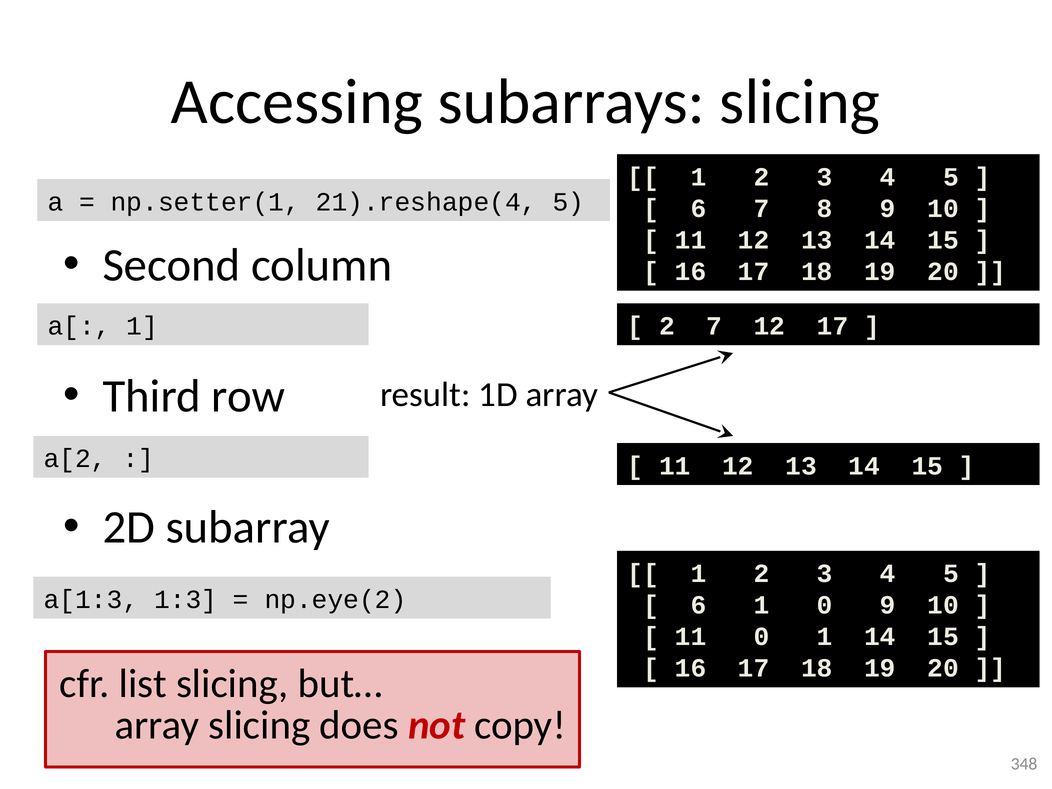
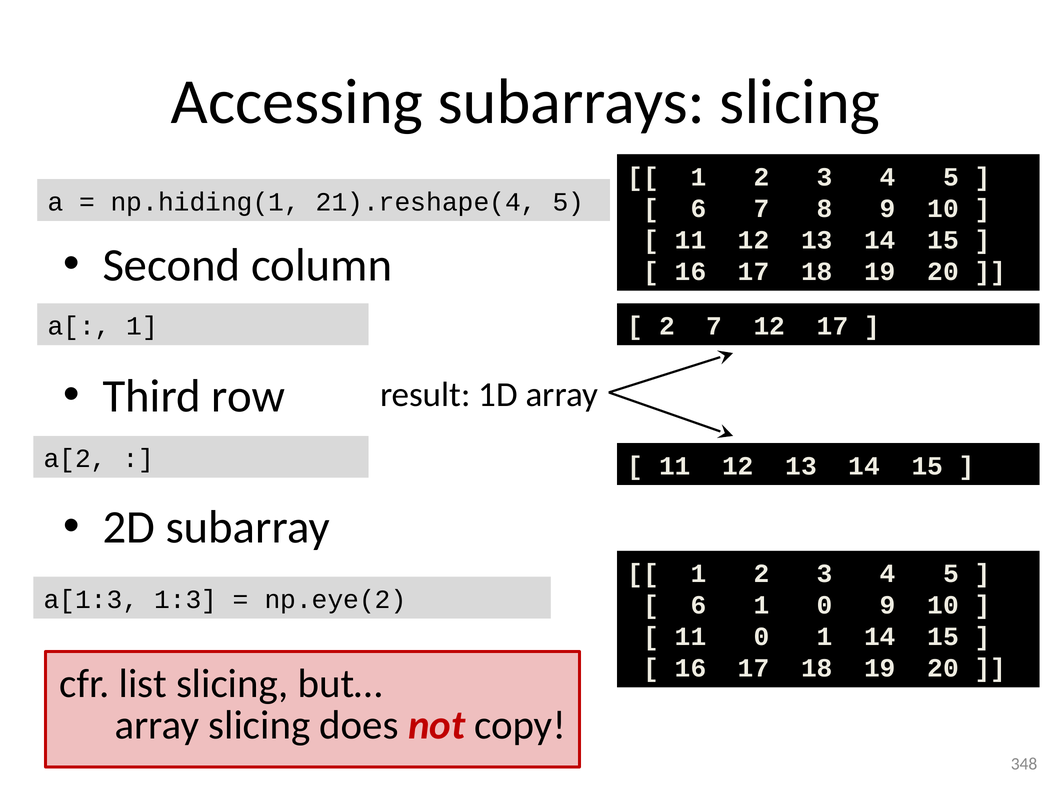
np.setter(1: np.setter(1 -> np.hiding(1 (205, 202)
